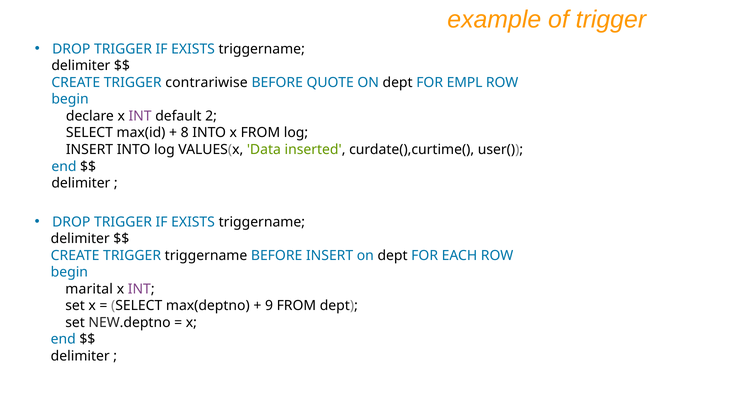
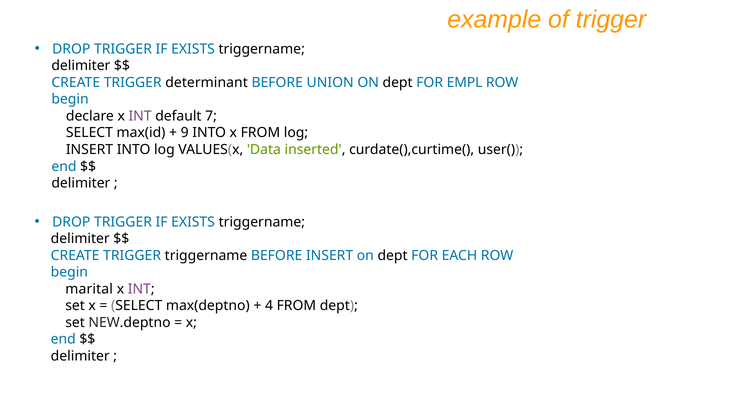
contrariwise: contrariwise -> determinant (207, 83)
QUOTE: QUOTE -> UNION (330, 83)
2: 2 -> 7 (211, 116)
8: 8 -> 9 (185, 133)
9: 9 -> 4 (269, 306)
